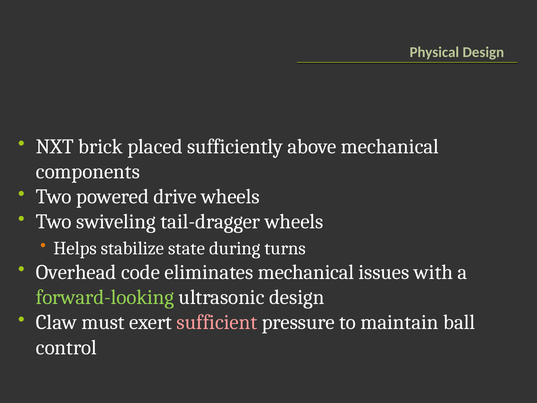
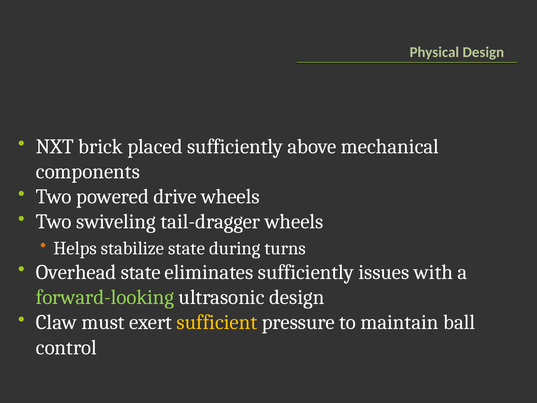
Overhead code: code -> state (141, 272)
eliminates mechanical: mechanical -> sufficiently (306, 272)
sufficient colour: pink -> yellow (217, 322)
